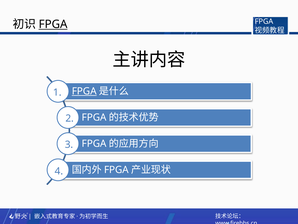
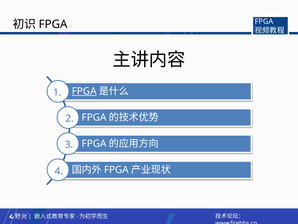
FPGA underline: present -> none (53, 24)
